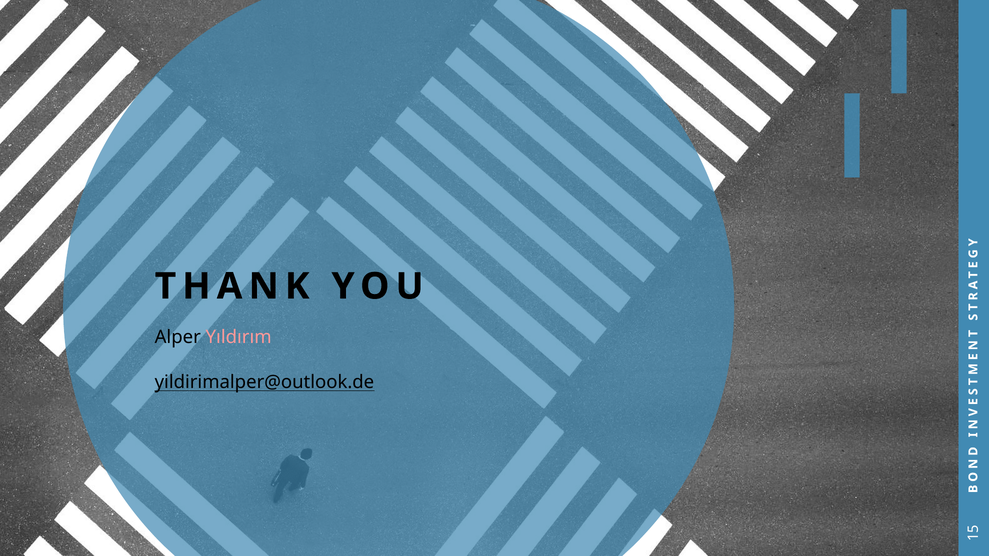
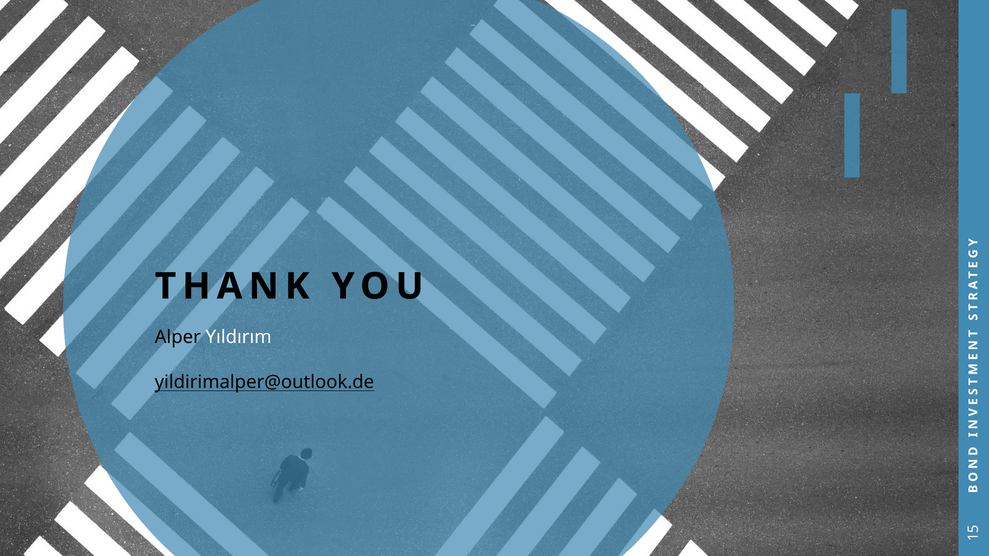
Yıldırım colour: pink -> white (239, 337)
